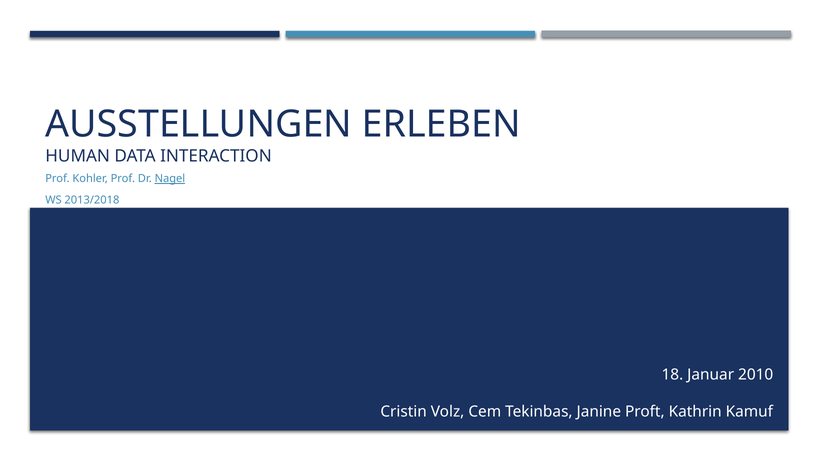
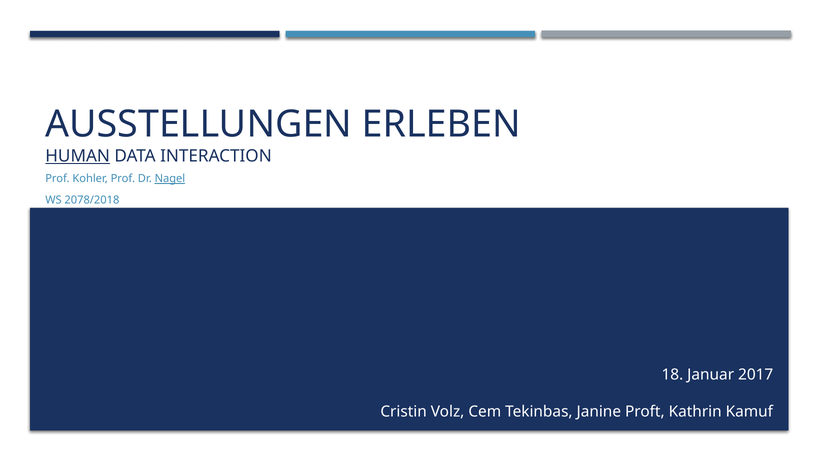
HUMAN underline: none -> present (78, 156)
2013/2018: 2013/2018 -> 2078/2018 (92, 200)
2010: 2010 -> 2017 (756, 375)
